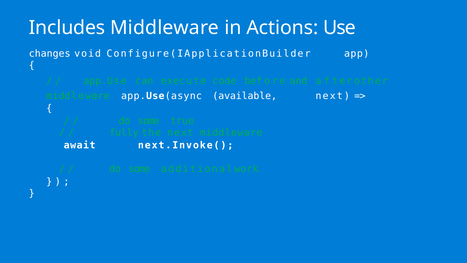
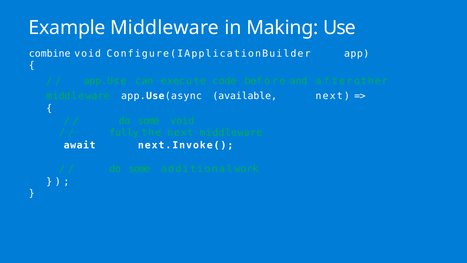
Includes: Includes -> Example (67, 28)
Actions: Actions -> Making (282, 28)
changes: changes -> combine (50, 54)
some true: true -> void (182, 121)
